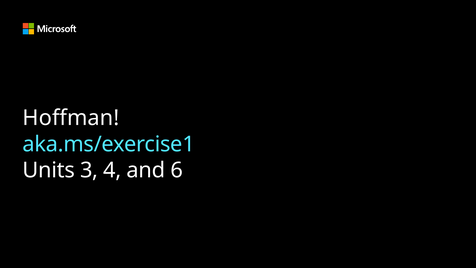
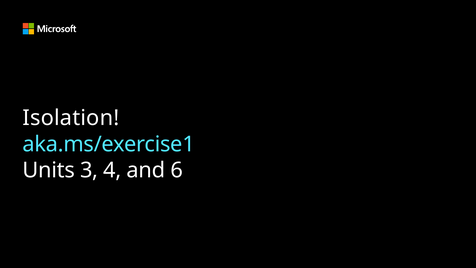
Hoffman: Hoffman -> Isolation (71, 118)
